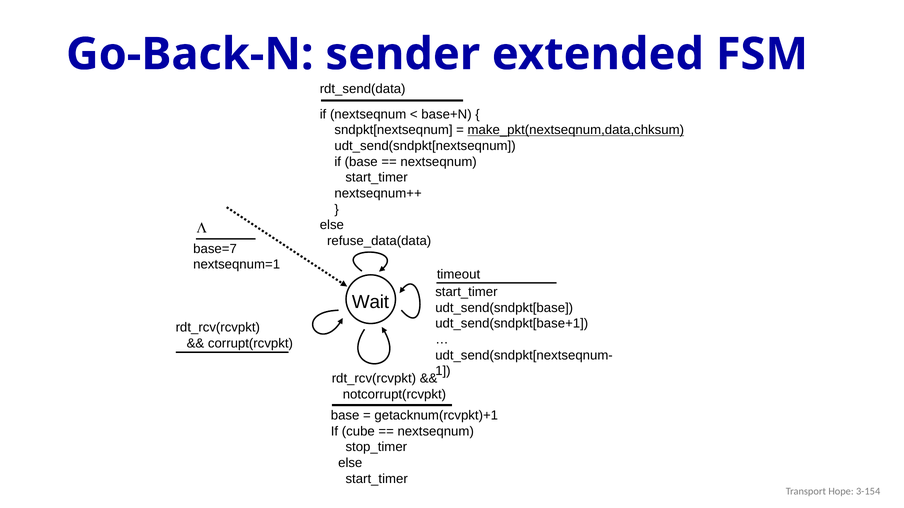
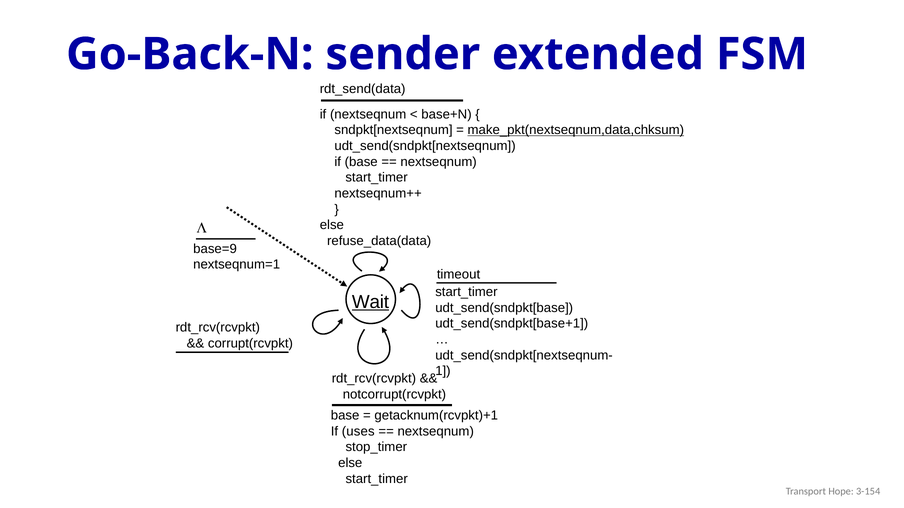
base=7: base=7 -> base=9 (215, 249)
Wait underline: none -> present (371, 302)
cube: cube -> uses (358, 432)
